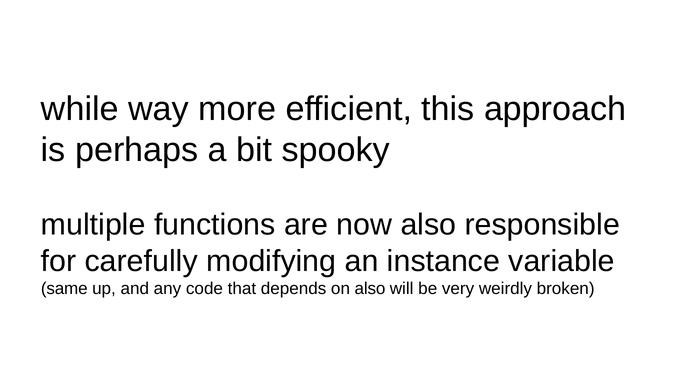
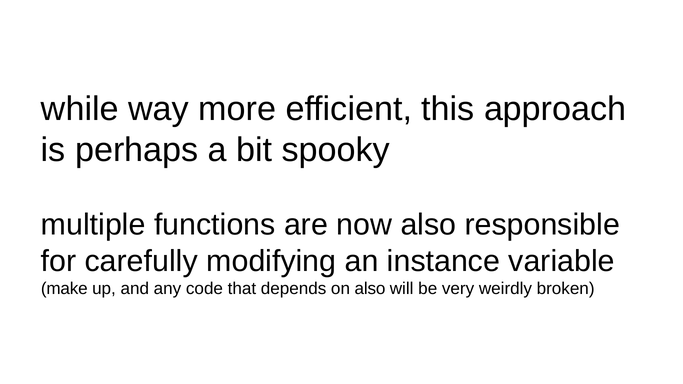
same: same -> make (64, 289)
